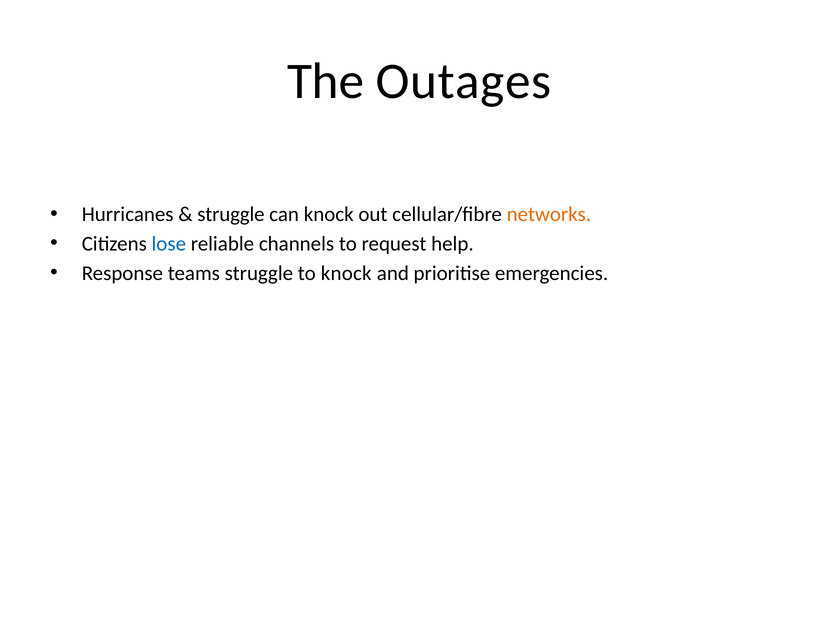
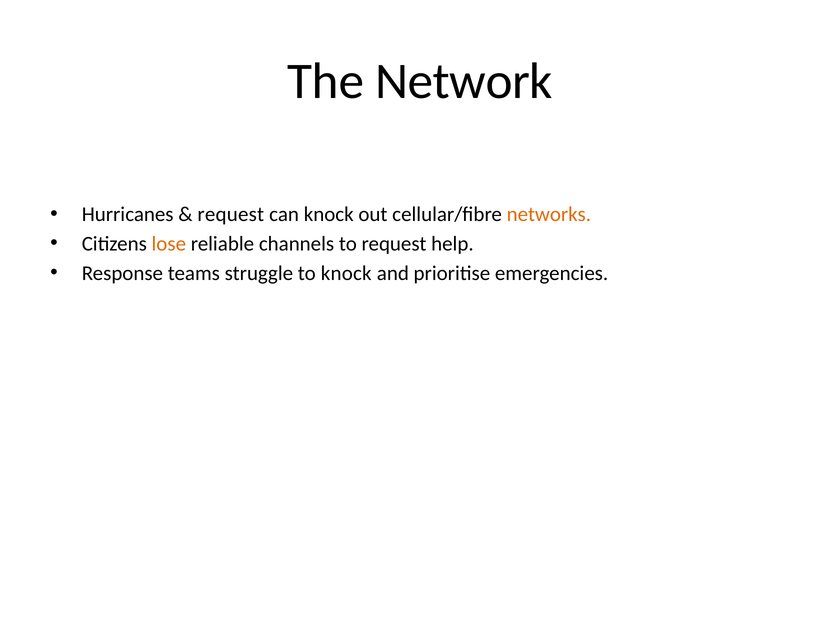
Outages: Outages -> Network (464, 81)
struggle: struggle -> request (231, 214)
lose colour: blue -> orange (169, 243)
